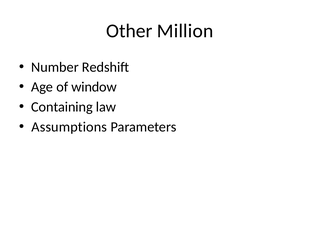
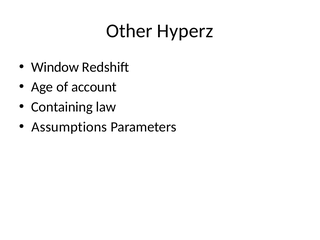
Million: Million -> Hyperz (185, 31)
Number: Number -> Window (55, 67)
window: window -> account (94, 87)
